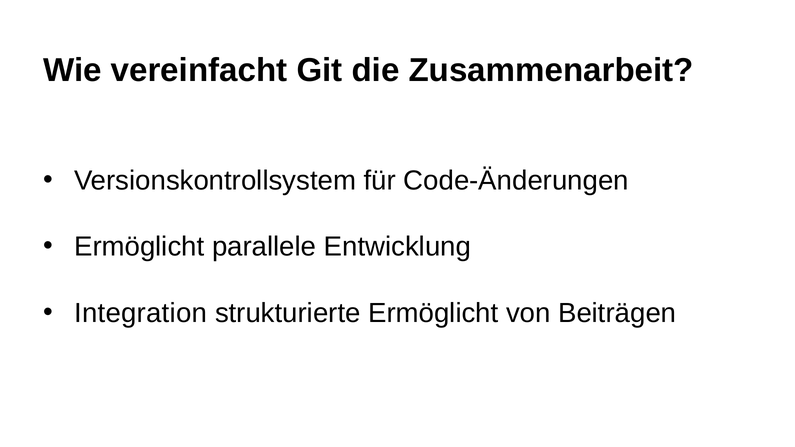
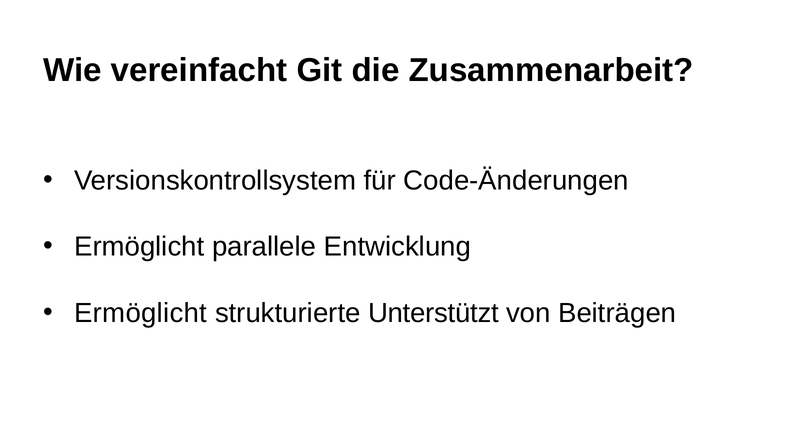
Integration: Integration -> Ermöglicht (141, 313)
strukturierte Ermöglicht: Ermöglicht -> Unterstützt (433, 313)
